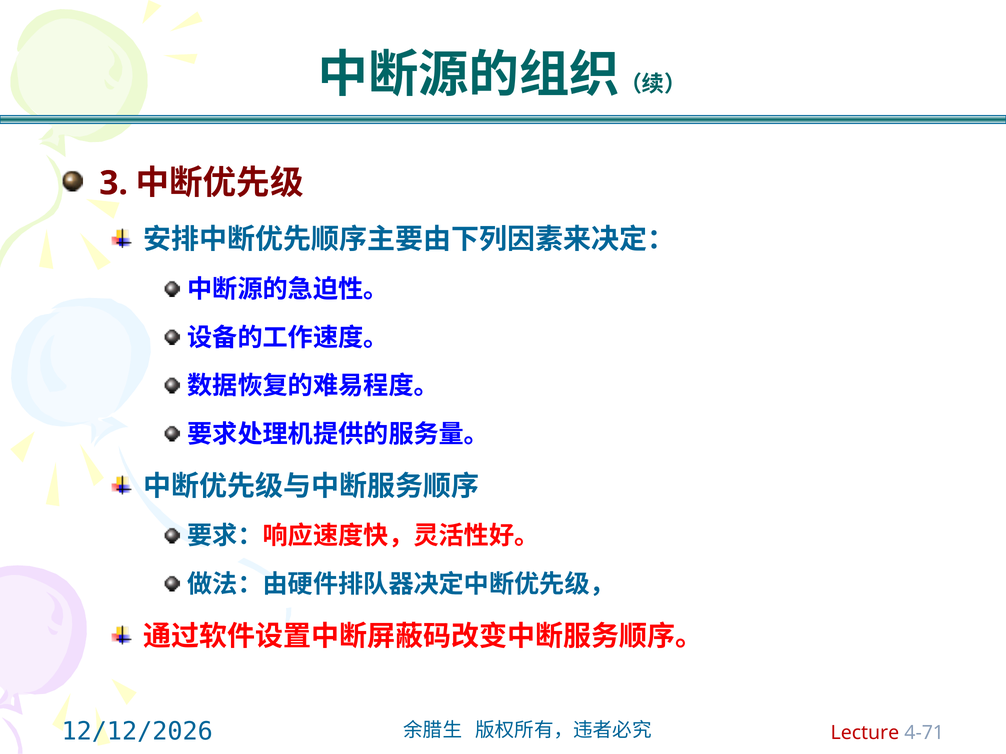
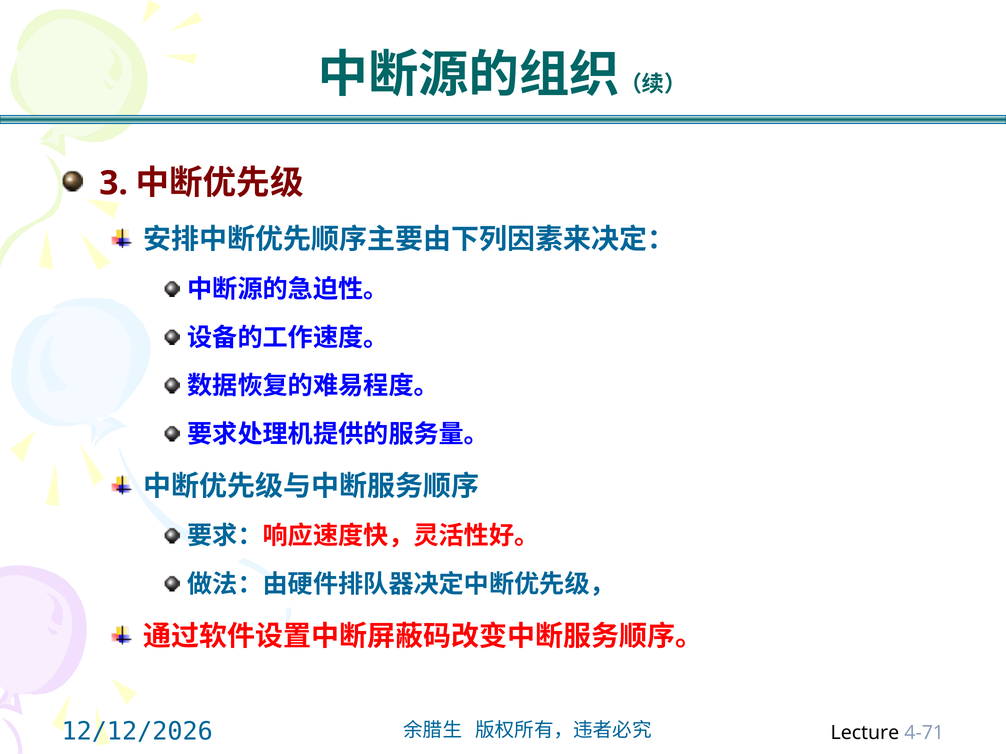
Lecture colour: red -> black (865, 733)
